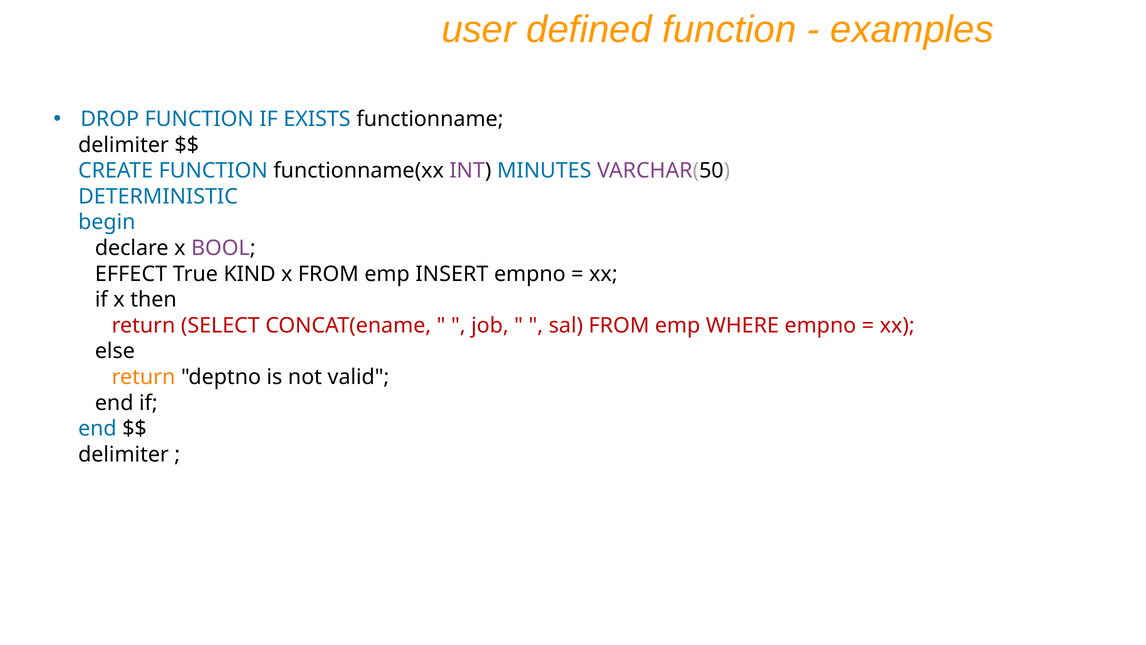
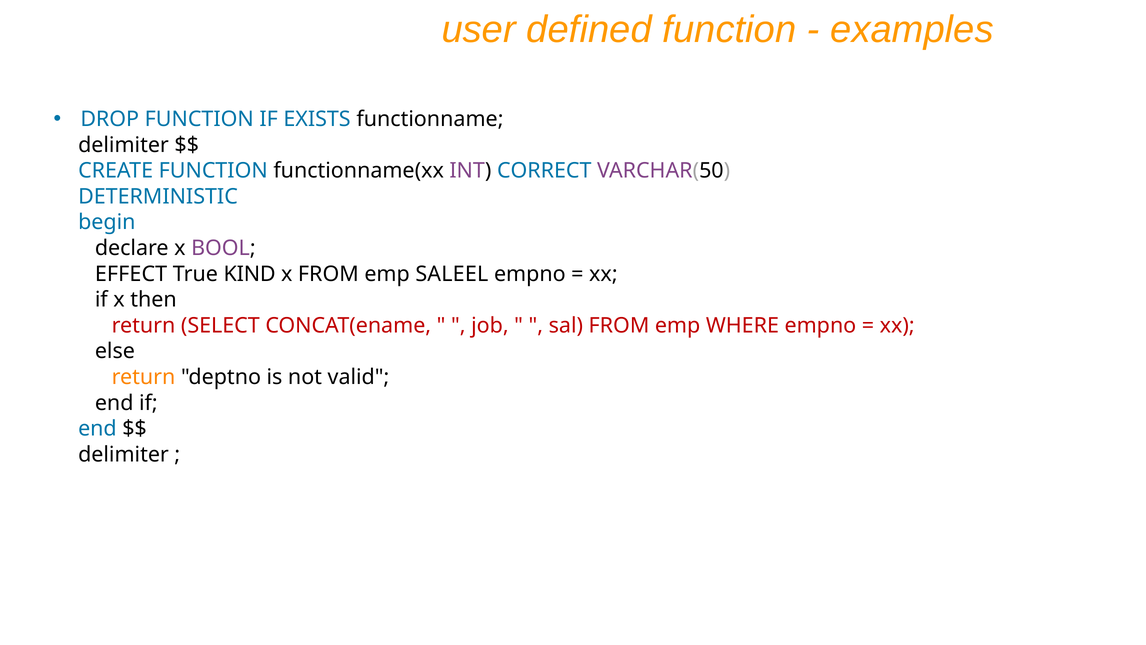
MINUTES: MINUTES -> CORRECT (544, 171)
INSERT: INSERT -> SALEEL (452, 274)
